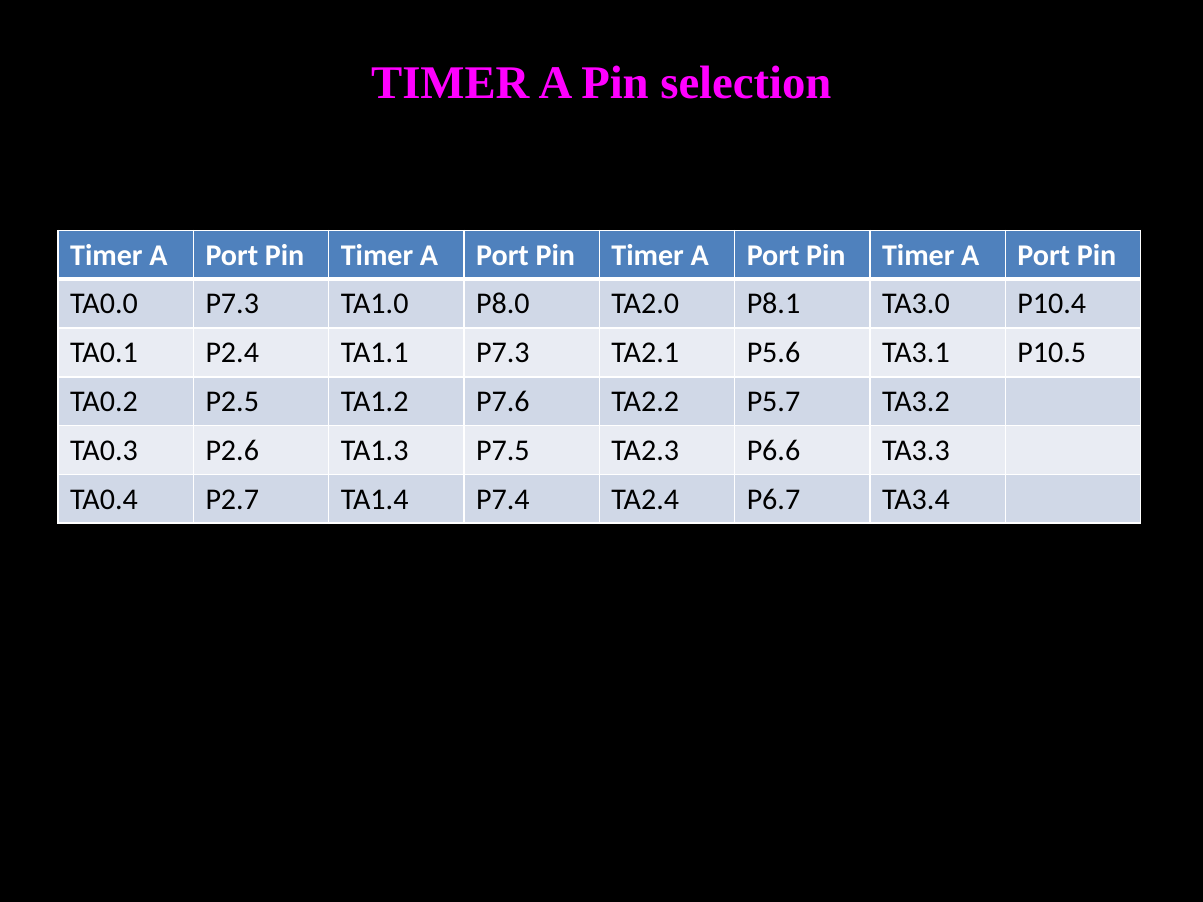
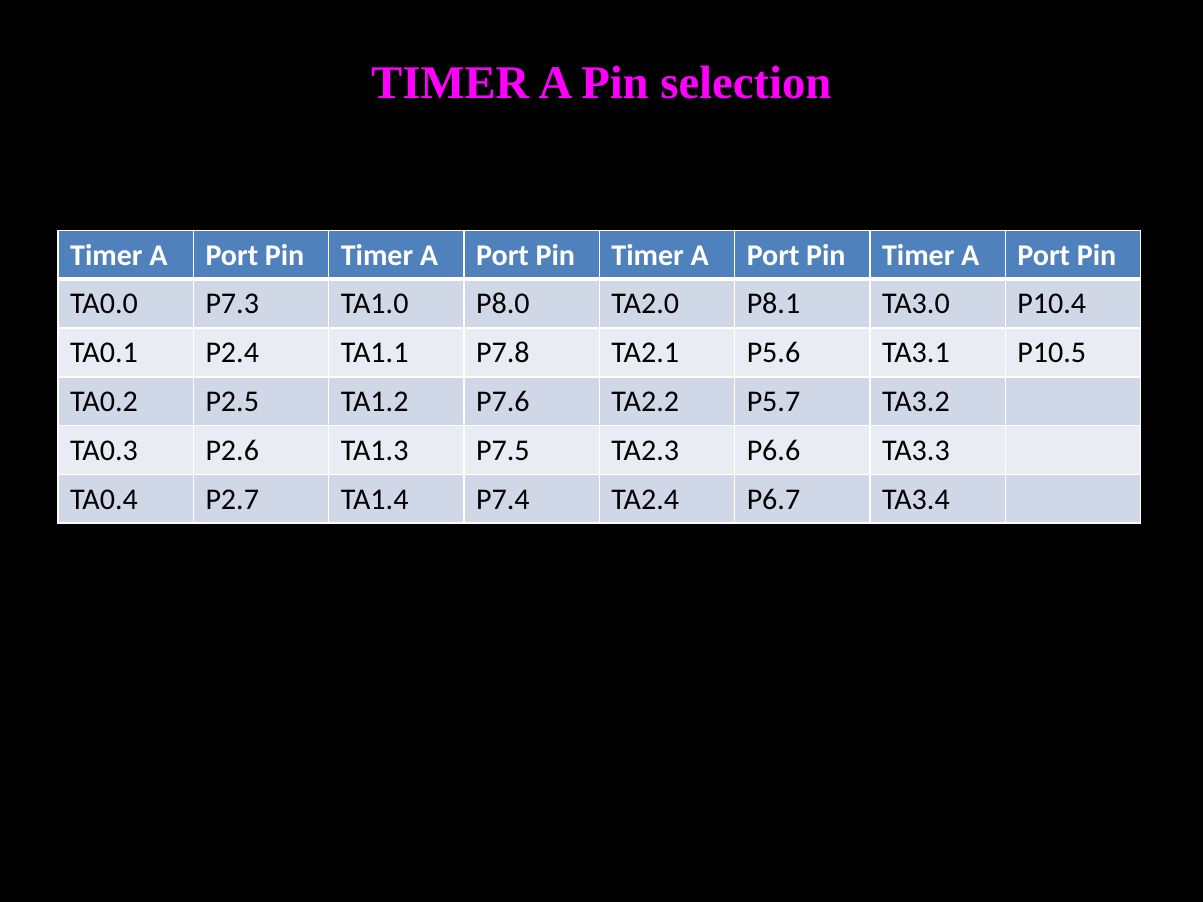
TA1.1 P7.3: P7.3 -> P7.8 (503, 353)
